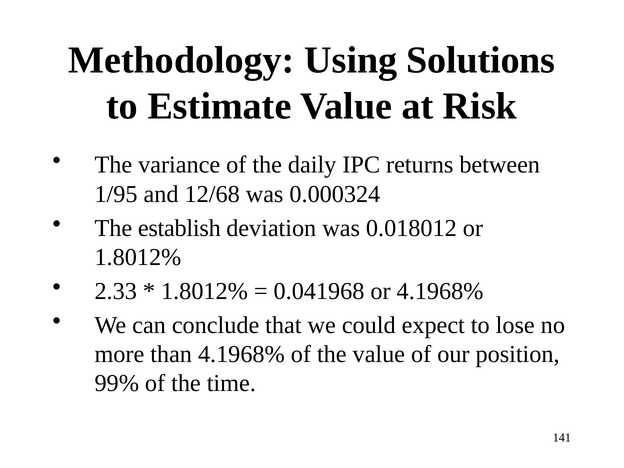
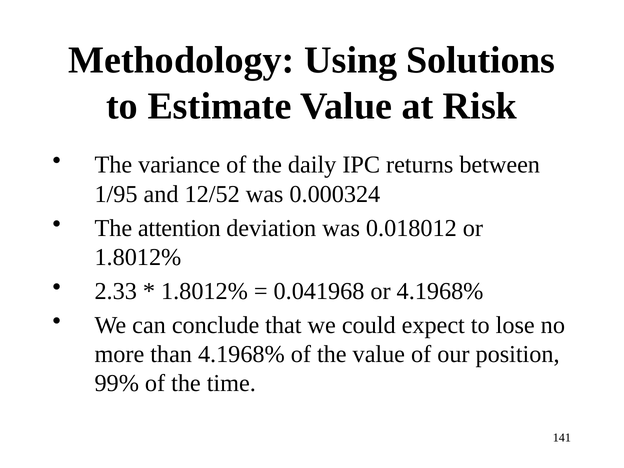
12/68: 12/68 -> 12/52 (212, 194)
establish: establish -> attention (179, 228)
